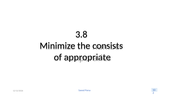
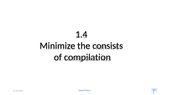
3.8: 3.8 -> 1.4 (81, 34)
appropriate: appropriate -> compilation (87, 57)
